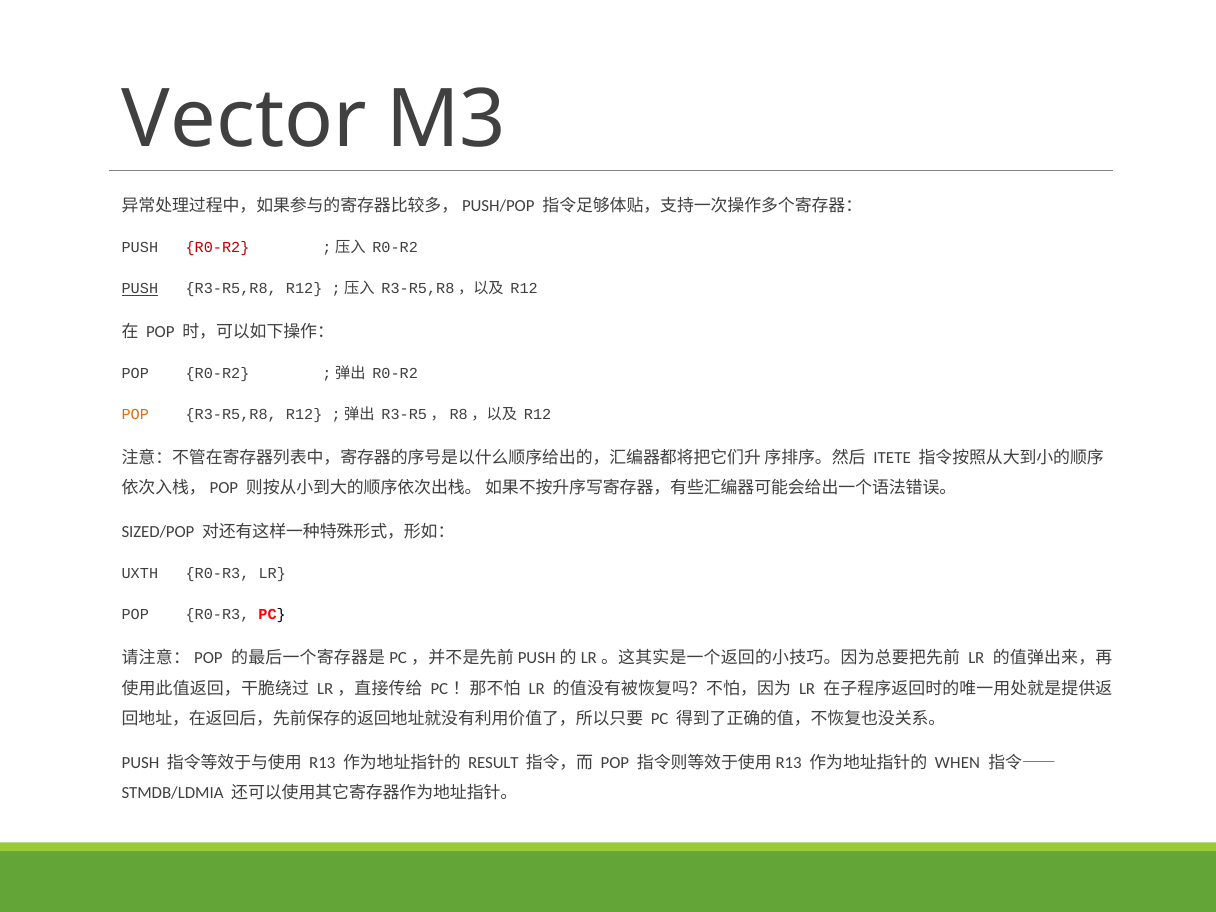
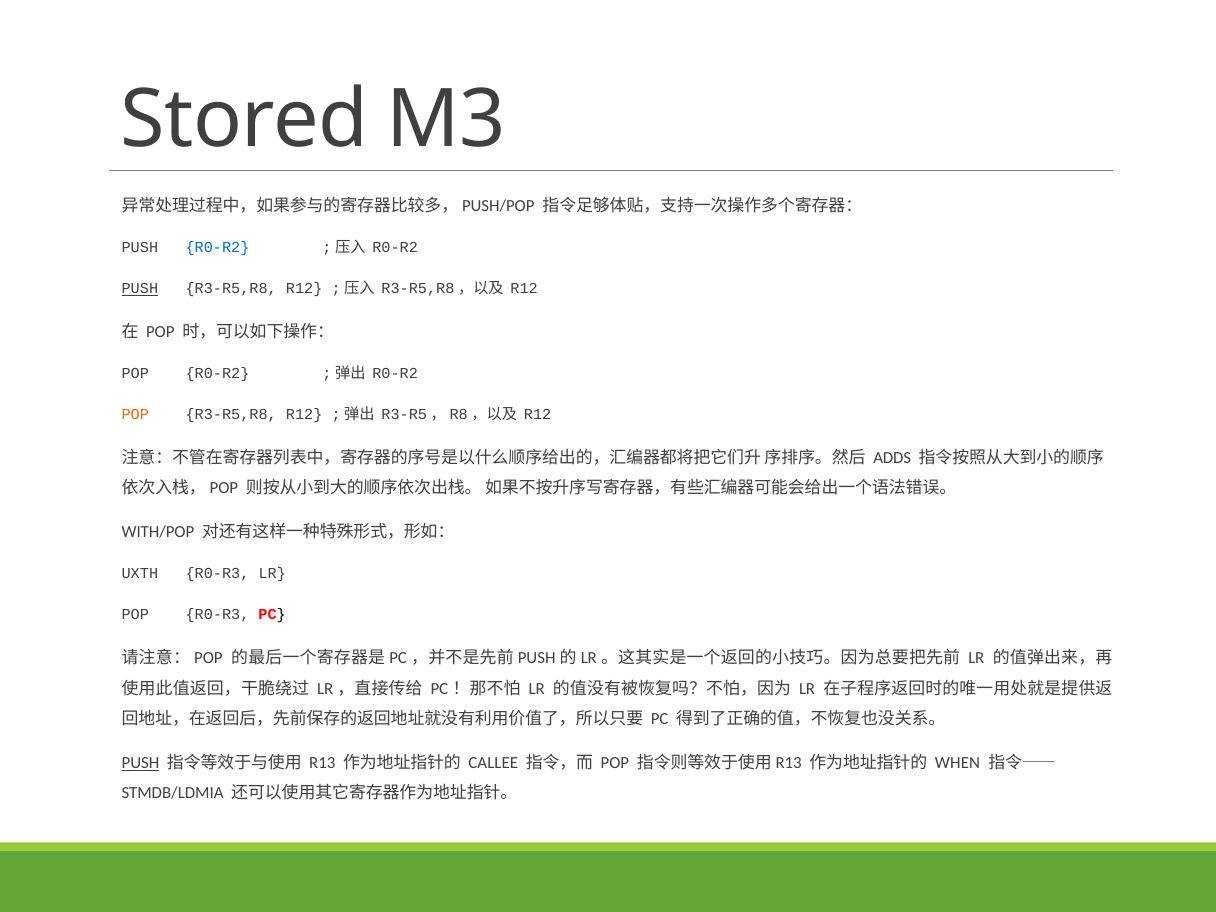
Vector: Vector -> Stored (245, 120)
R0-R2 colour: red -> blue (217, 248)
ITETE: ITETE -> ADDS (892, 458)
SIZED/POP: SIZED/POP -> WITH/POP (158, 532)
PUSH underline: none -> present (140, 763)
RESULT: RESULT -> CALLEE (493, 763)
